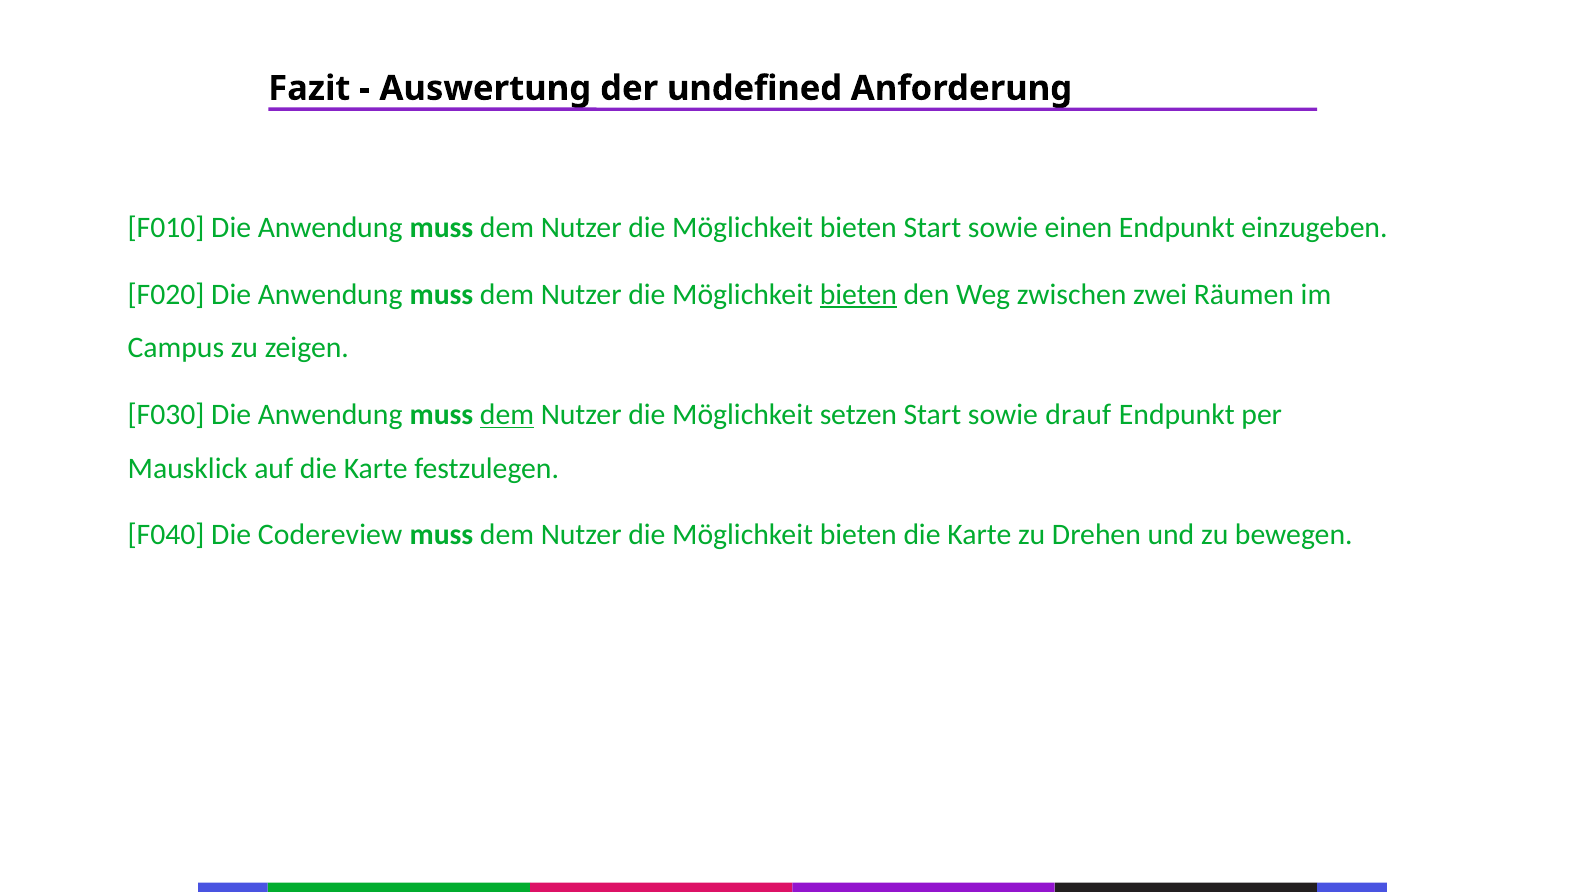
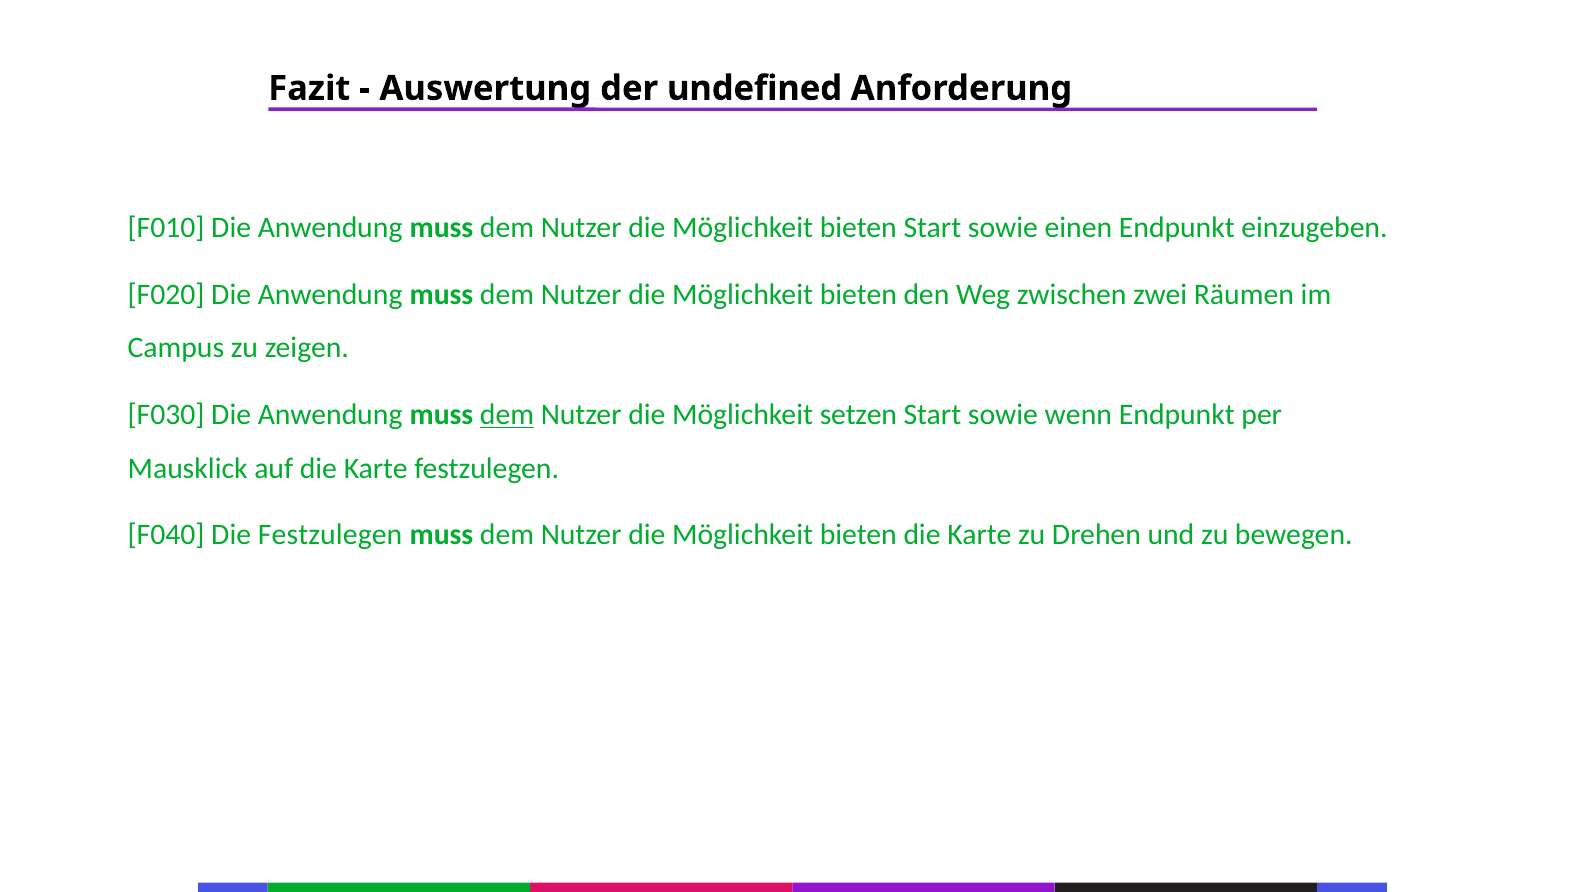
bieten underline: present -> none (858, 294)
drauf: drauf -> wenn (1078, 414)
Die Codereview: Codereview -> Festzulegen (330, 535)
